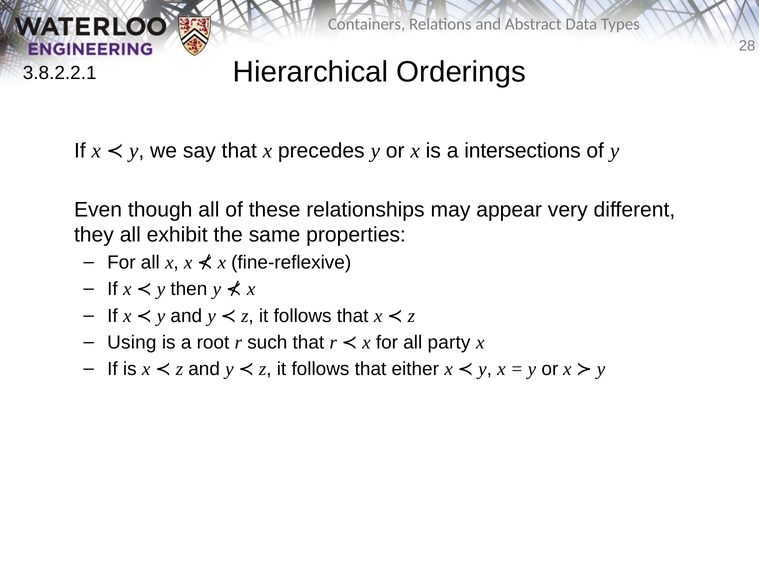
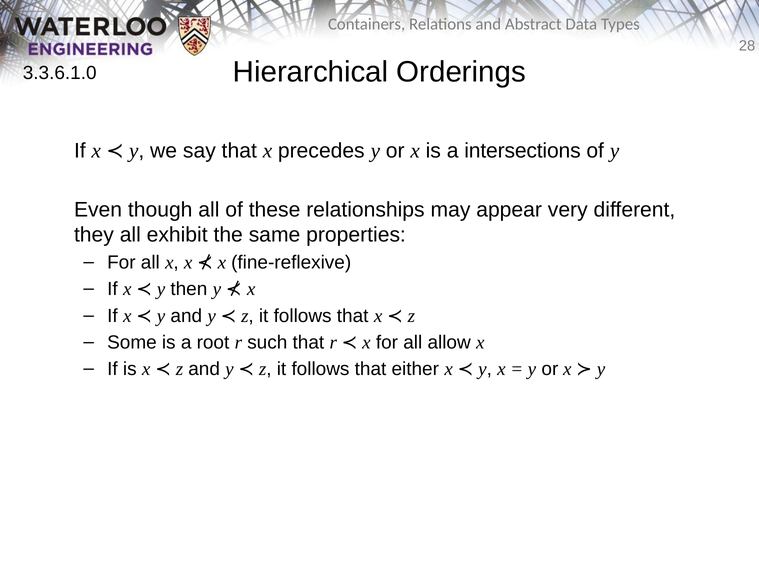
3.8.2.2.1: 3.8.2.2.1 -> 3.3.6.1.0 (60, 73)
Using: Using -> Some (132, 342)
party: party -> allow (449, 342)
